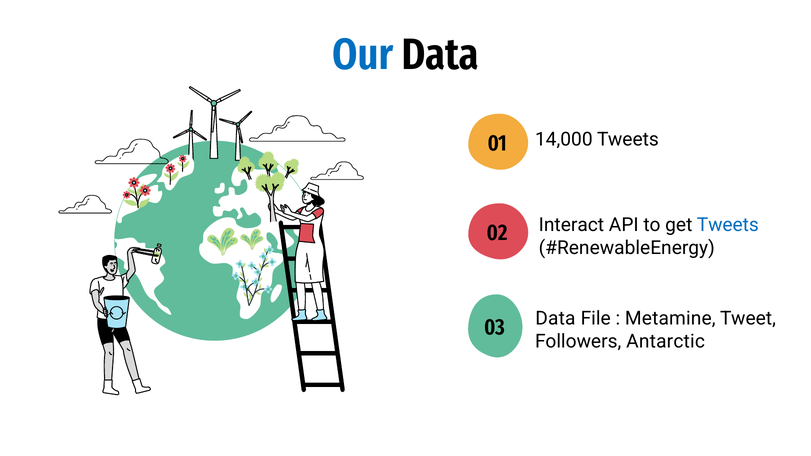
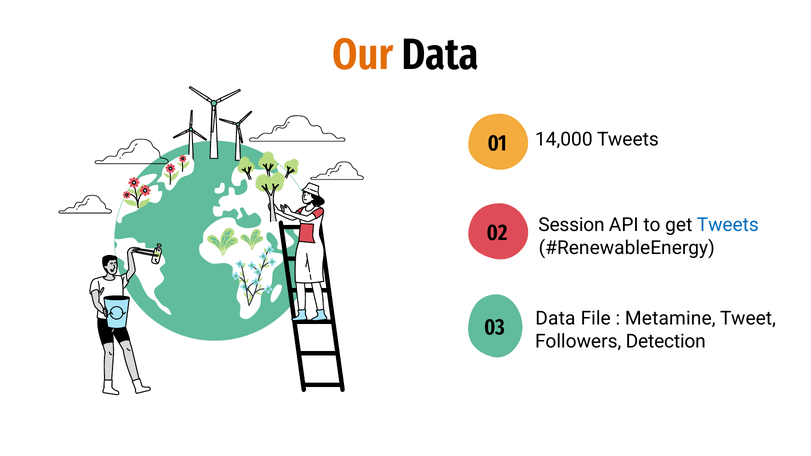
Our colour: blue -> orange (363, 55)
Interact: Interact -> Session (572, 225)
Antarctic: Antarctic -> Detection (666, 342)
